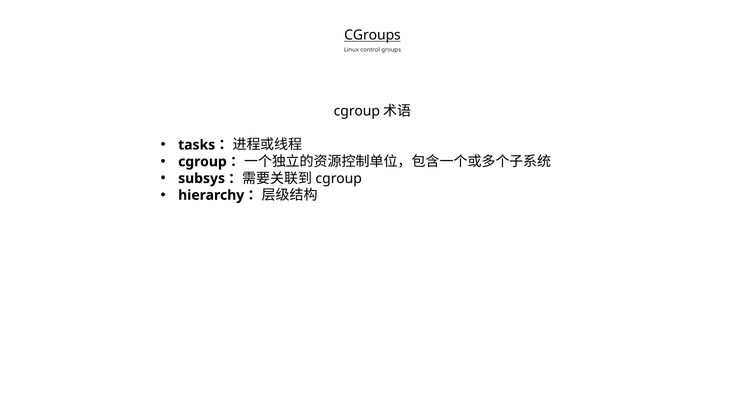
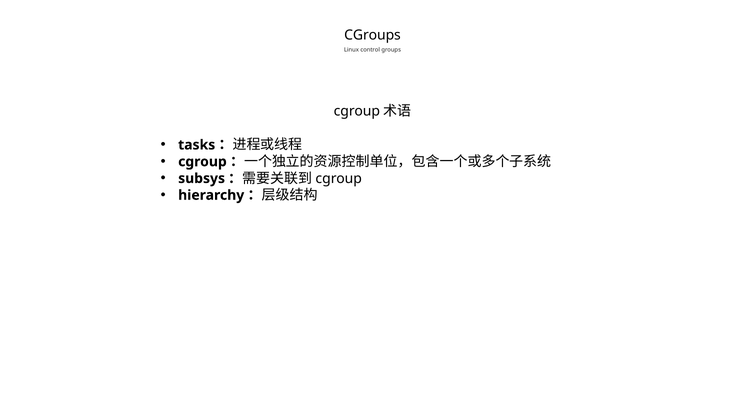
CGroups underline: present -> none (373, 35)
